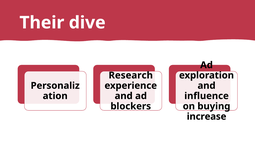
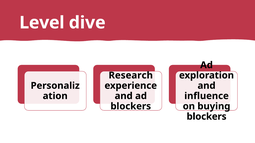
Their: Their -> Level (42, 23)
increase: increase -> blockers (207, 117)
